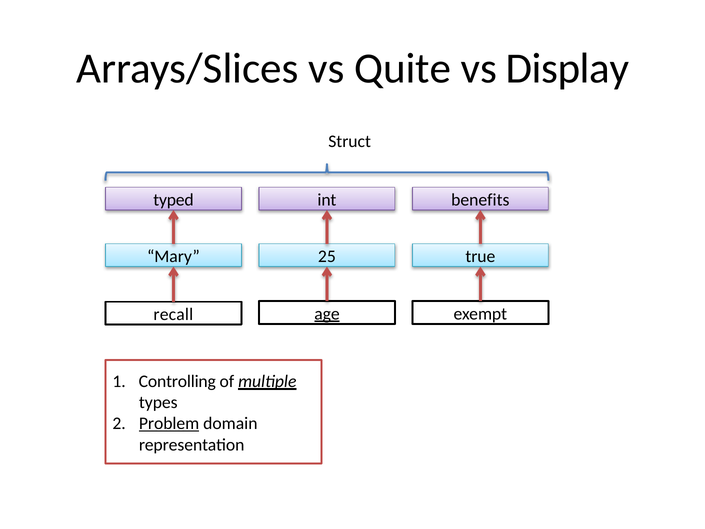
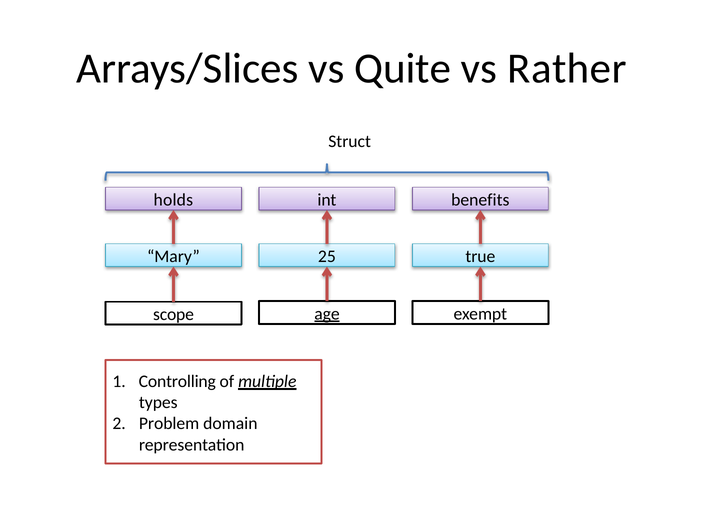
Display: Display -> Rather (567, 68)
typed: typed -> holds (173, 200)
recall: recall -> scope (173, 314)
Problem underline: present -> none (169, 423)
